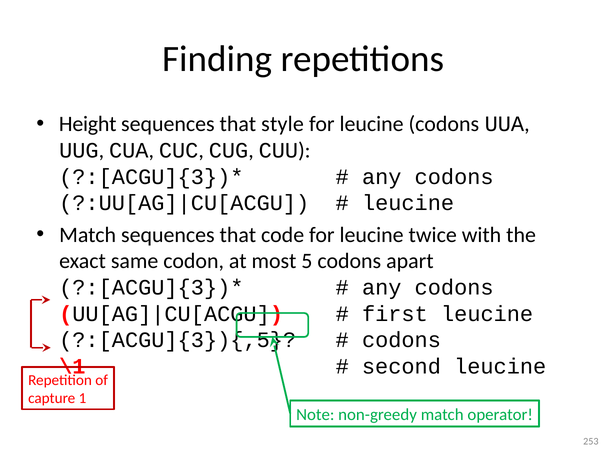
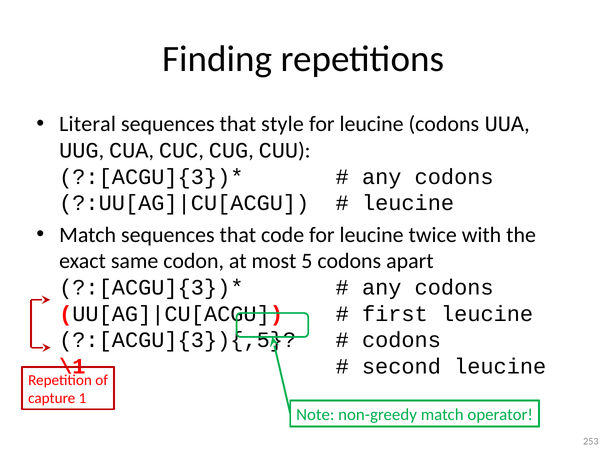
Height: Height -> Literal (88, 124)
